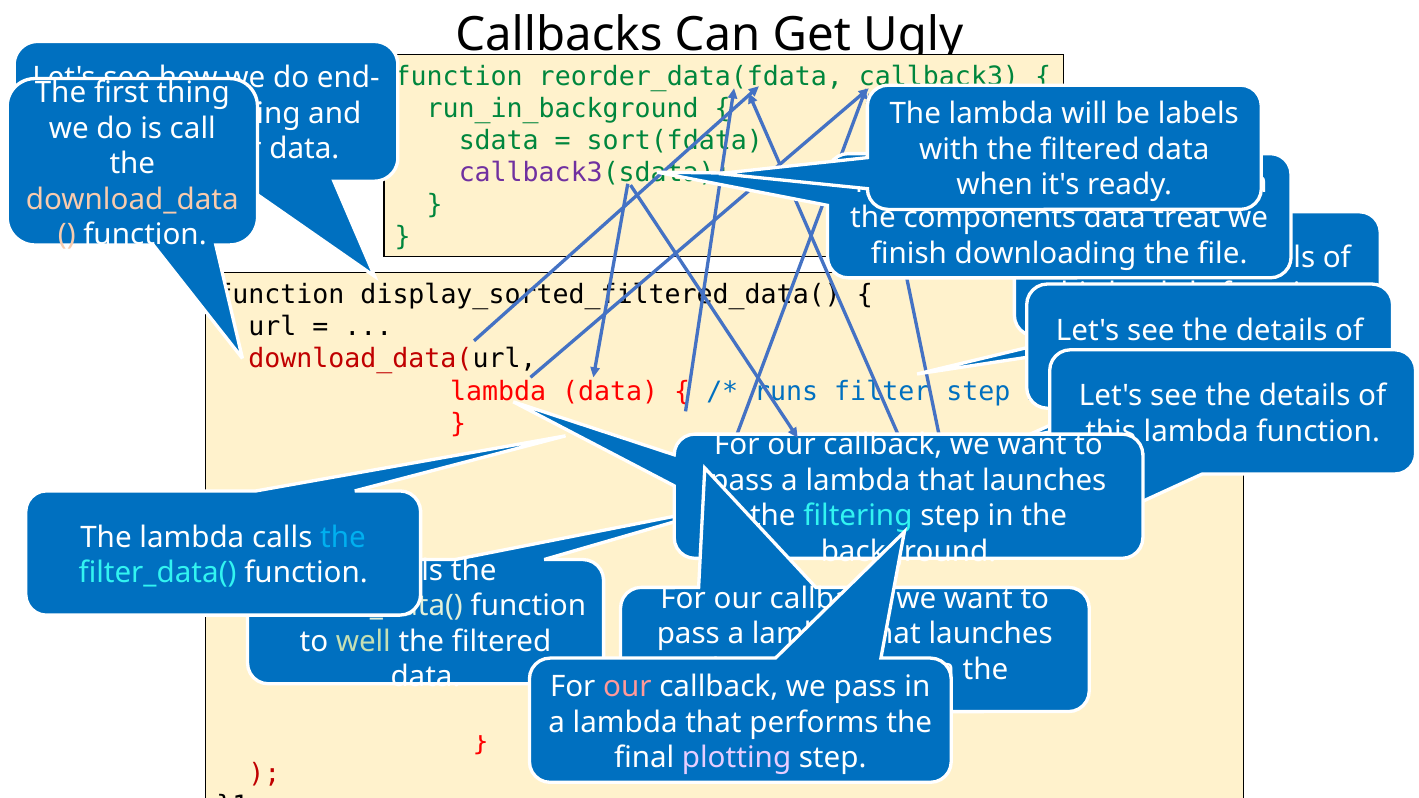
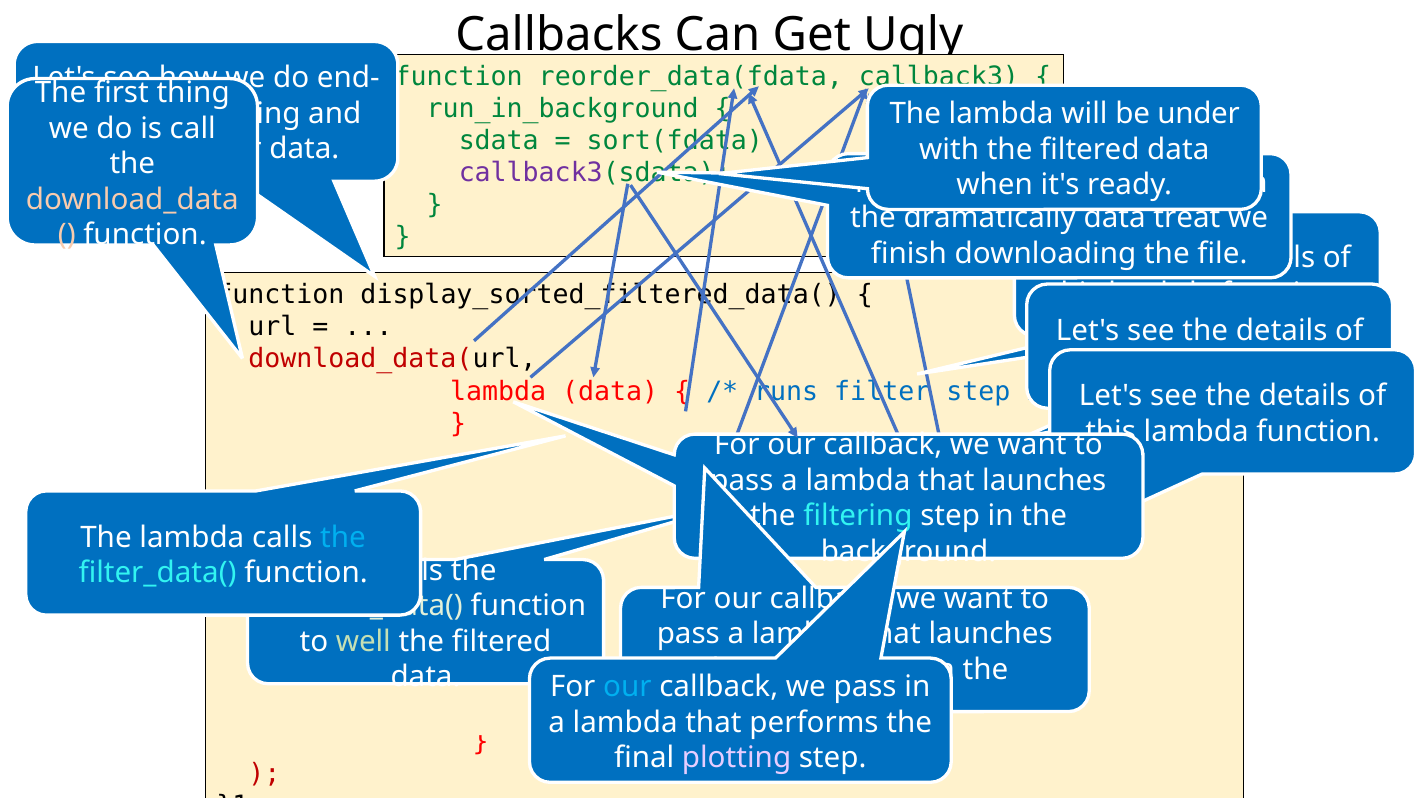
labels: labels -> under (1199, 114)
components: components -> dramatically (990, 218)
our colour: pink -> light blue (627, 687)
